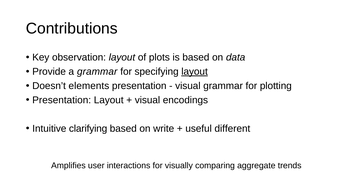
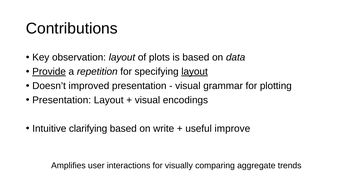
Provide underline: none -> present (49, 72)
a grammar: grammar -> repetition (97, 72)
elements: elements -> improved (89, 86)
different: different -> improve (232, 129)
